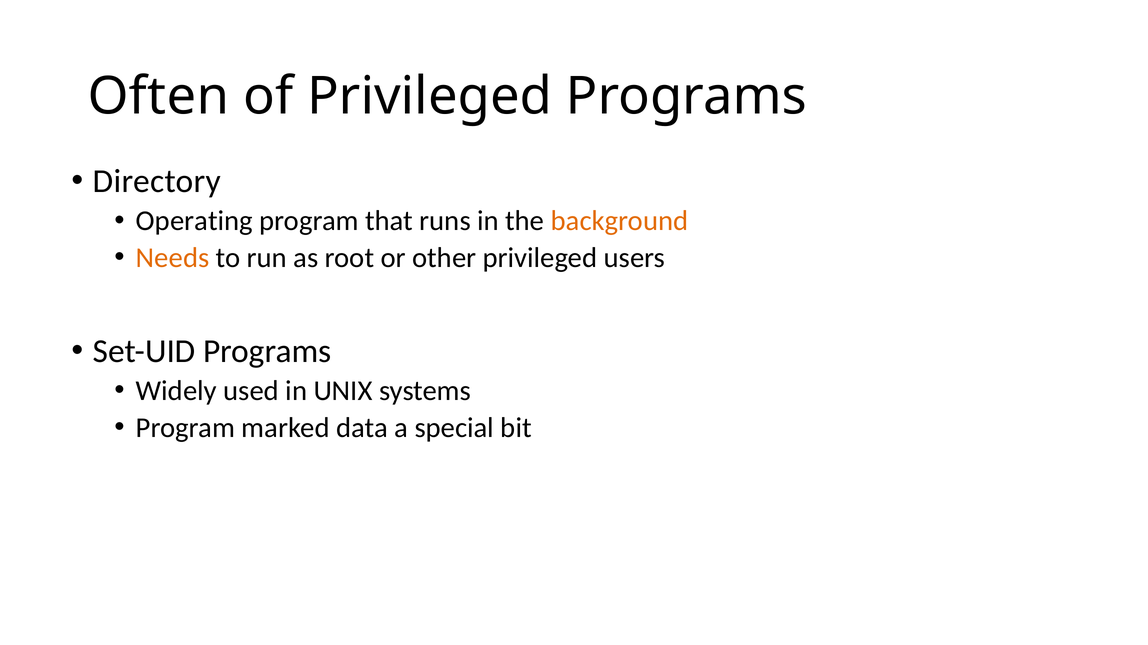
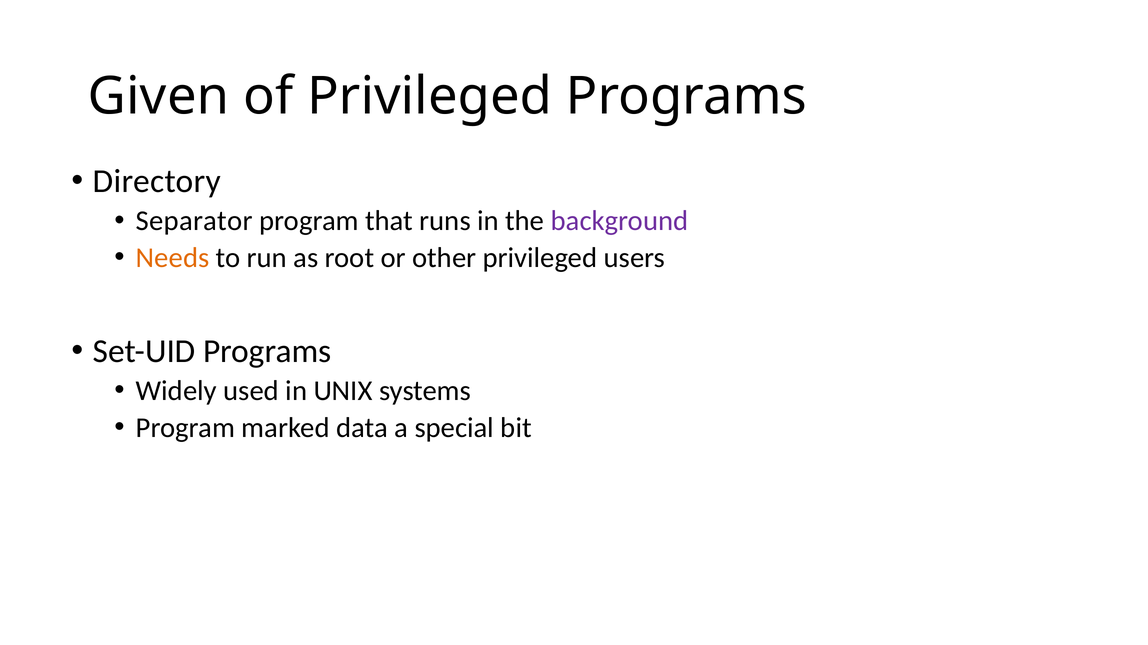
Often: Often -> Given (159, 96)
Operating: Operating -> Separator (194, 221)
background colour: orange -> purple (619, 221)
